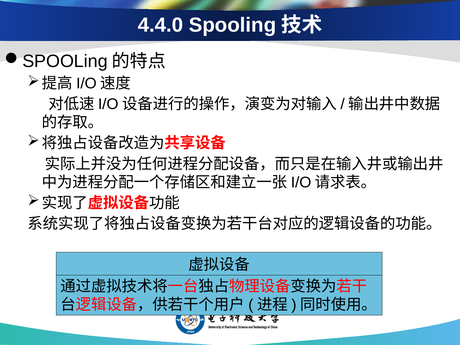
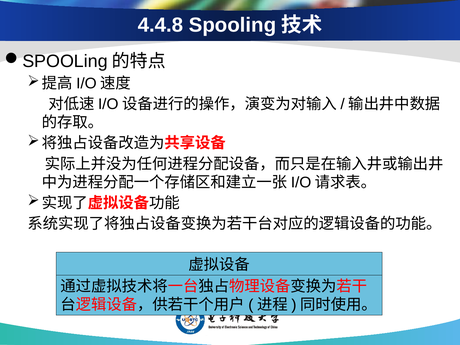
4.4.0: 4.4.0 -> 4.4.8 (160, 25)
